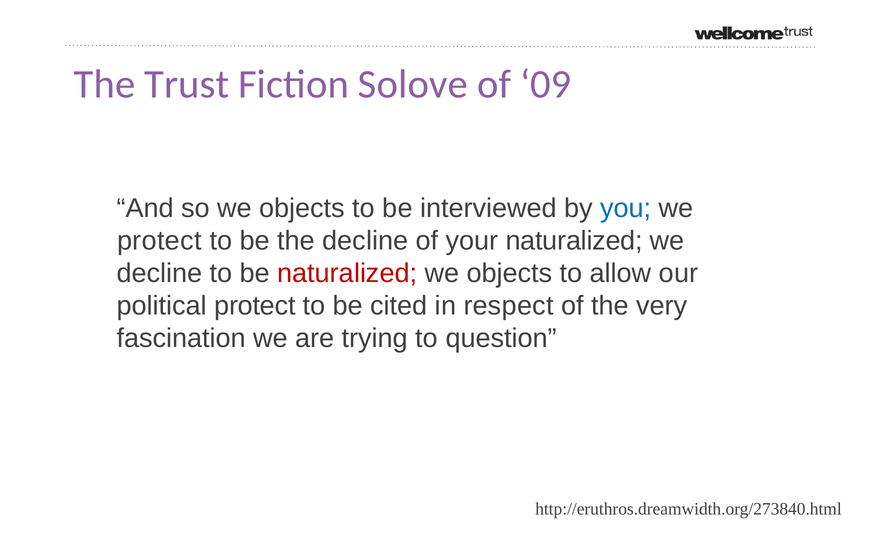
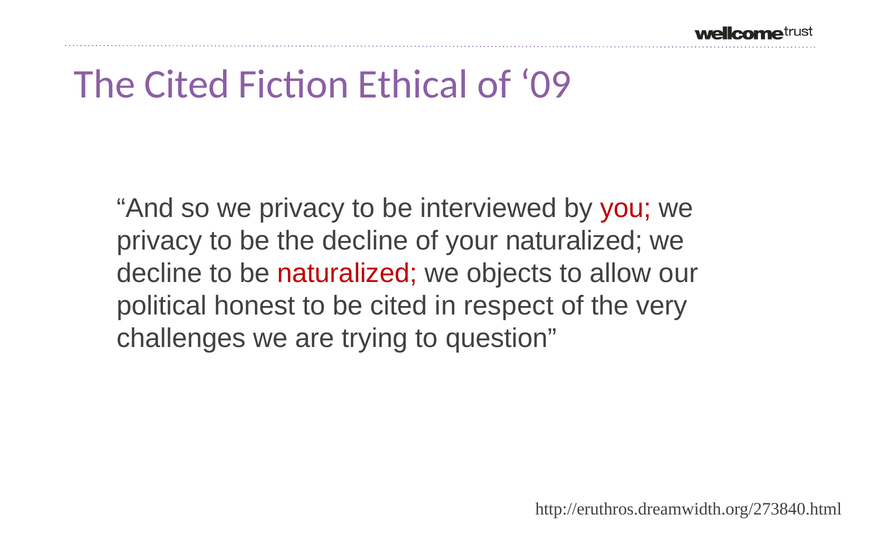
The Trust: Trust -> Cited (187, 84)
Solove: Solove -> Ethical (413, 84)
so we objects: objects -> privacy (302, 208)
you colour: blue -> red (626, 208)
protect: protect -> privacy (159, 241)
political protect: protect -> honest (255, 306)
fascination: fascination -> challenges (181, 338)
